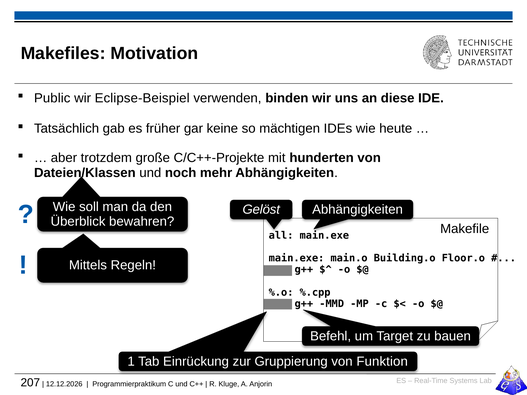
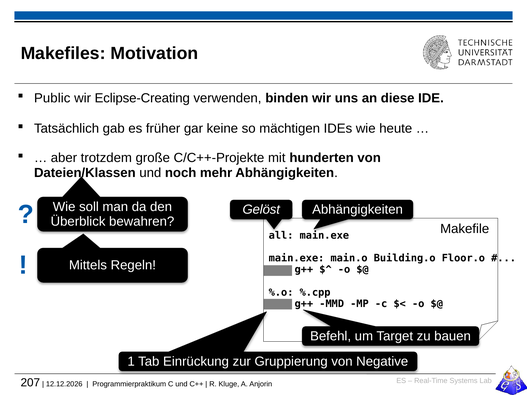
Eclipse-Beispiel: Eclipse-Beispiel -> Eclipse-Creating (142, 98)
Funktion: Funktion -> Negative (382, 362)
